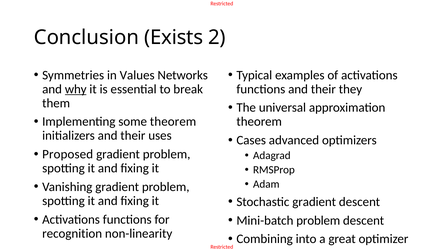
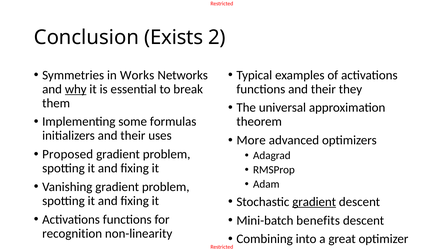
Values: Values -> Works (137, 75)
some theorem: theorem -> formulas (173, 122)
Cases: Cases -> More (251, 140)
gradient underline: none -> present (314, 202)
Mini-batch problem: problem -> benefits (318, 220)
